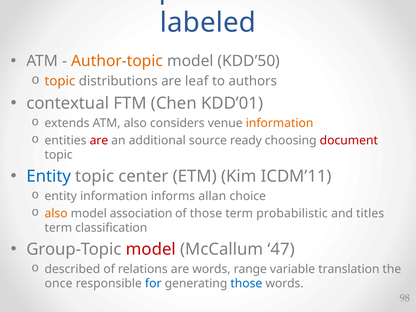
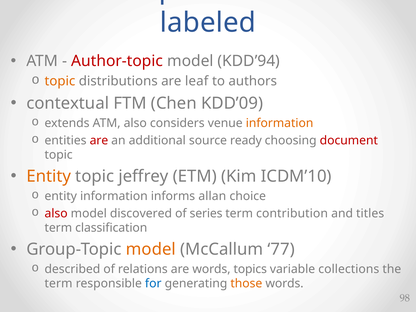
Author-topic colour: orange -> red (117, 61)
KDD’50: KDD’50 -> KDD’94 (249, 61)
KDD’01: KDD’01 -> KDD’09 (232, 103)
Entity colour: blue -> orange (49, 176)
center: center -> jeffrey (144, 176)
ICDM’11: ICDM’11 -> ICDM’10 (296, 176)
also colour: orange -> red (56, 213)
association: association -> discovered (141, 213)
of those: those -> series (206, 213)
probabilistic: probabilistic -> contribution (292, 213)
model colour: red -> orange (151, 249)
47: 47 -> 77 (281, 249)
range: range -> topics (250, 269)
translation: translation -> collections (349, 269)
once: once -> term (59, 284)
those colour: blue -> orange (246, 284)
